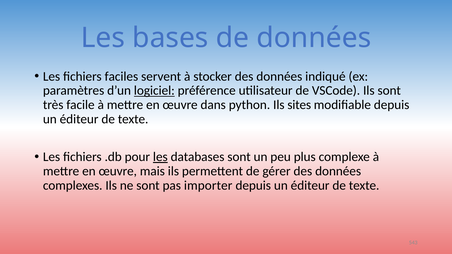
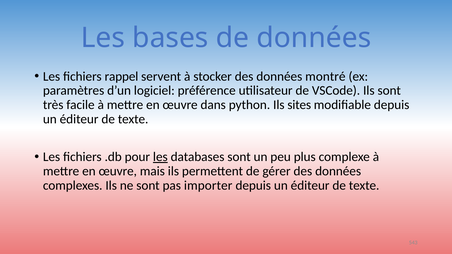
faciles: faciles -> rappel (121, 76)
indiqué: indiqué -> montré (325, 76)
logiciel underline: present -> none (154, 91)
